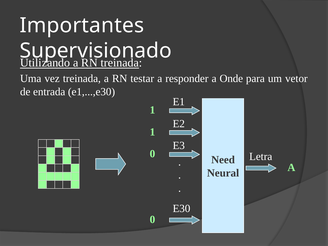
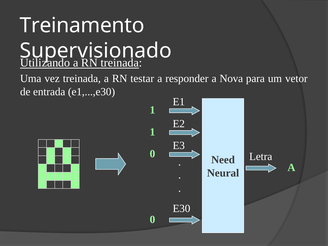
Importantes: Importantes -> Treinamento (82, 25)
Onde: Onde -> Nova (231, 79)
